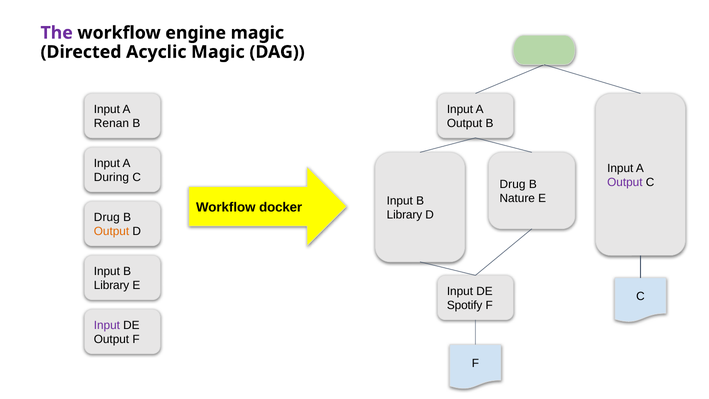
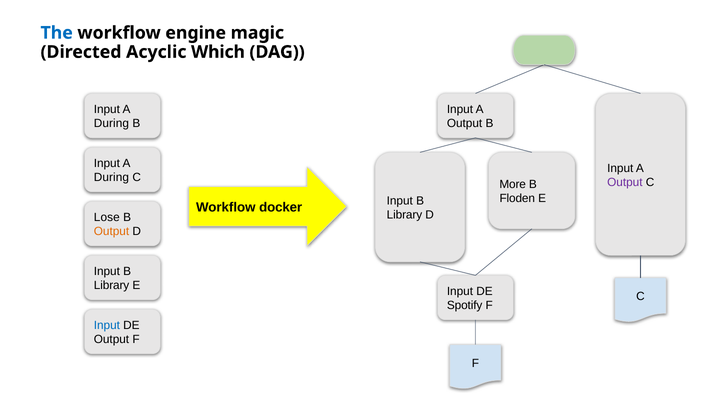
The colour: purple -> blue (57, 33)
Acyclic Magic: Magic -> Which (218, 52)
Renan: Renan -> During (111, 123)
Drug: Drug -> More (513, 184)
Nature: Nature -> Floden (517, 198)
Drug: Drug -> Lose (107, 217)
Input colour: purple -> blue (107, 325)
